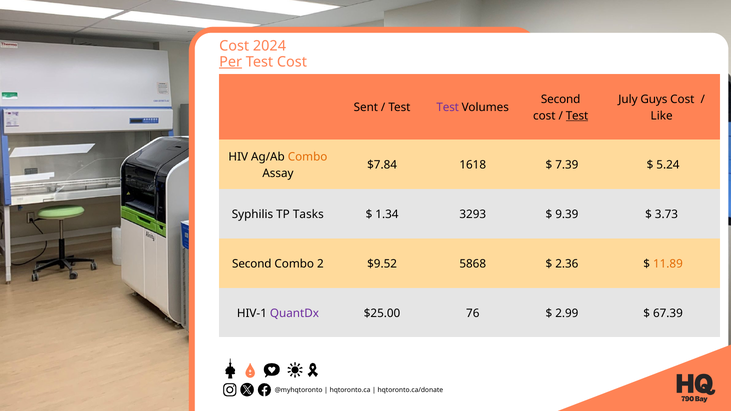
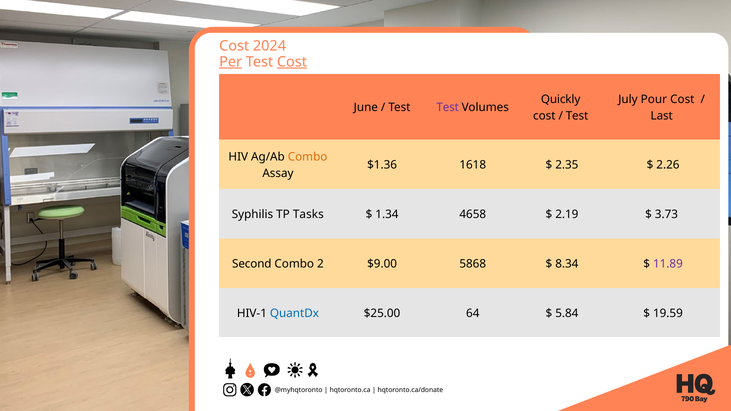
Cost underline: none -> present (292, 62)
Second: Second -> Quickly (561, 99)
Guys: Guys -> Pour (654, 99)
Sent: Sent -> June (366, 108)
Test underline: present -> none (577, 116)
Like: Like -> Last (662, 116)
$7.84: $7.84 -> $1.36 (382, 165)
7.39: 7.39 -> 2.35 (567, 165)
5.24: 5.24 -> 2.26 (668, 165)
3293: 3293 -> 4658 (473, 215)
9.39: 9.39 -> 2.19 (567, 215)
$9.52: $9.52 -> $9.00 (382, 264)
2.36: 2.36 -> 8.34 (567, 264)
11.89 colour: orange -> purple (668, 264)
QuantDx colour: purple -> blue (294, 314)
76: 76 -> 64 (473, 314)
2.99: 2.99 -> 5.84 (567, 314)
67.39: 67.39 -> 19.59 (668, 314)
